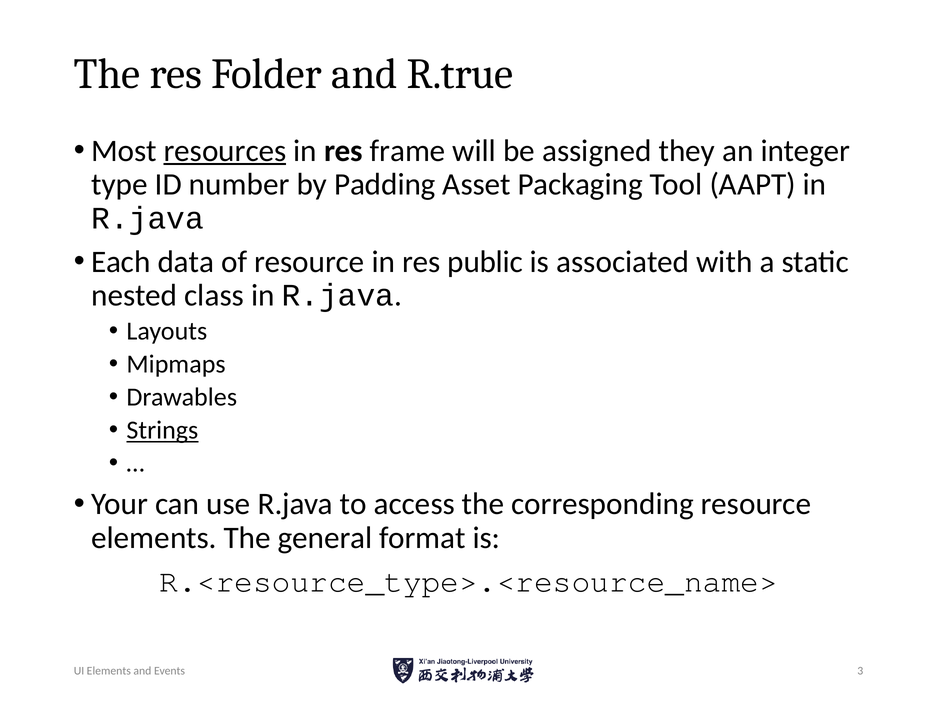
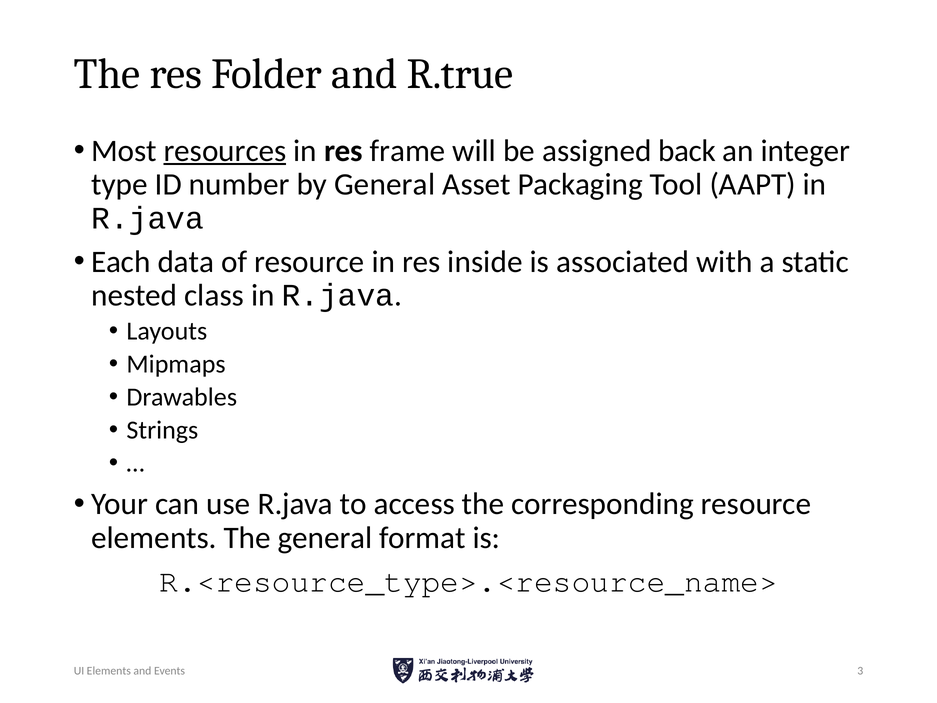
they: they -> back (687, 151)
by Padding: Padding -> General (385, 184)
public: public -> inside (485, 262)
Strings underline: present -> none (162, 430)
